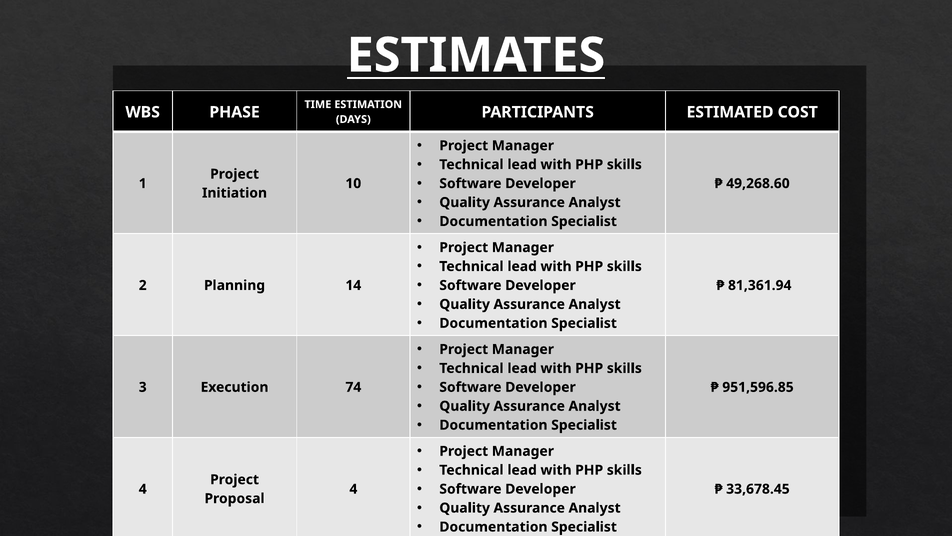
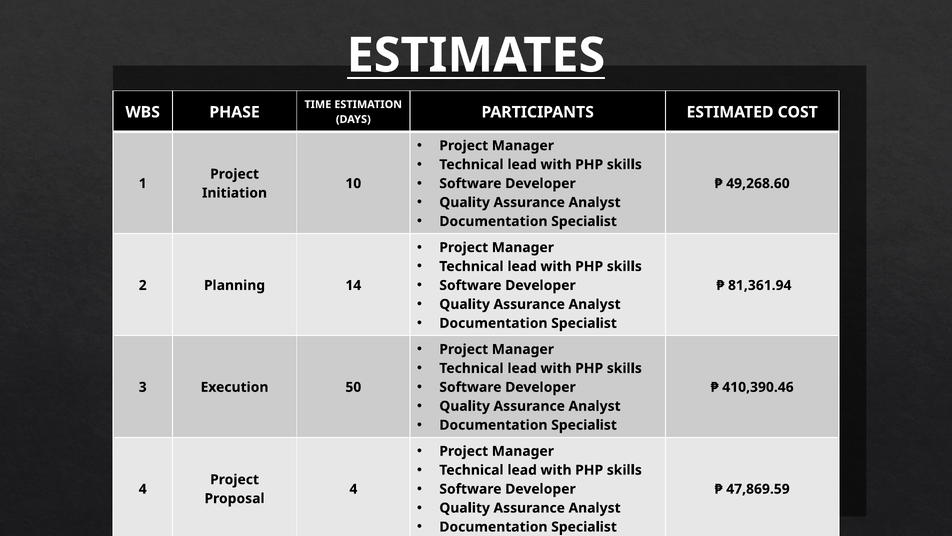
74: 74 -> 50 (353, 387)
951,596.85: 951,596.85 -> 410,390.46 (758, 387)
33,678.45: 33,678.45 -> 47,869.59 (758, 489)
